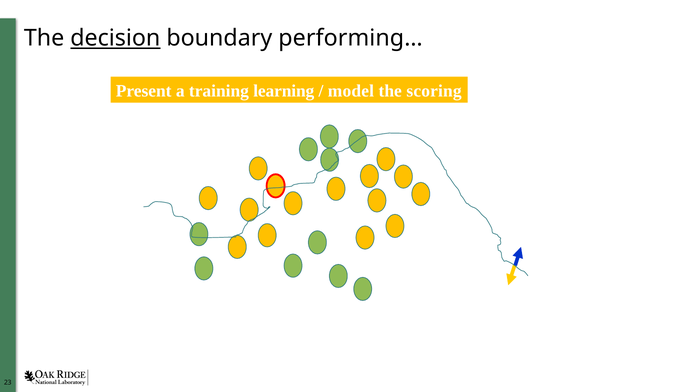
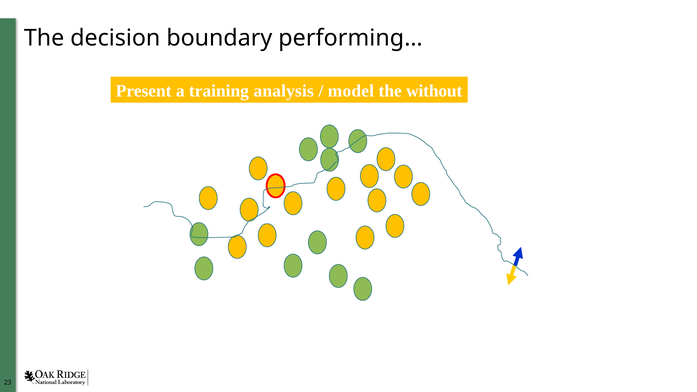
decision underline: present -> none (115, 38)
learning: learning -> analysis (284, 91)
scoring: scoring -> without (434, 91)
